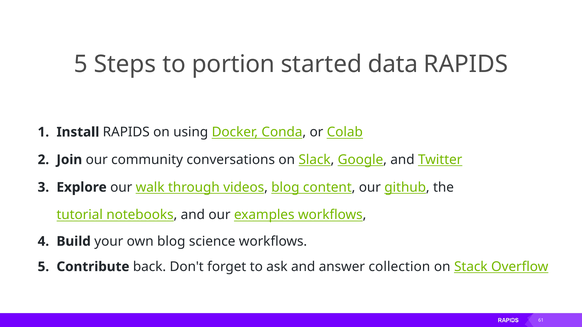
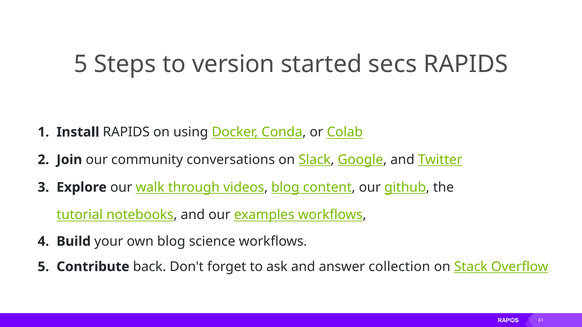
portion: portion -> version (233, 64)
data: data -> secs (393, 64)
